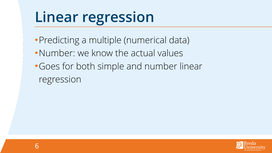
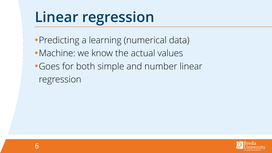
multiple: multiple -> learning (105, 40)
Number: Number -> Machine (57, 53)
